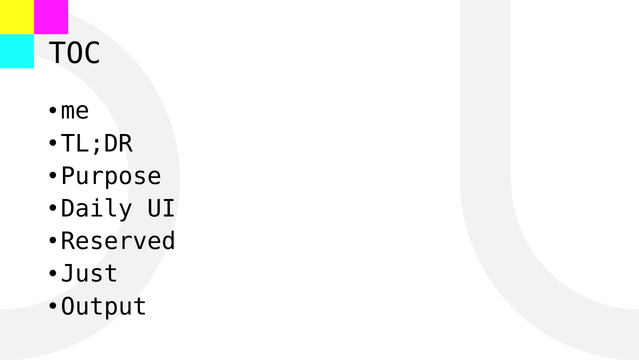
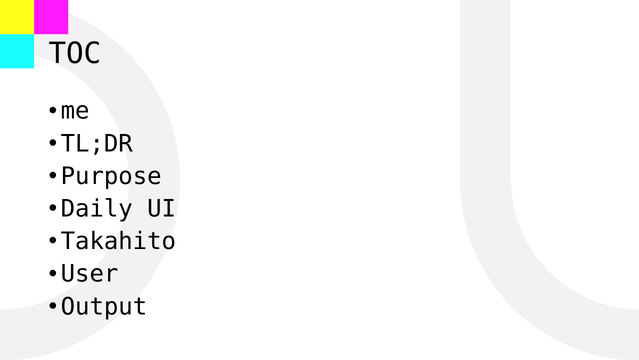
Reserved: Reserved -> Takahito (118, 241)
Just: Just -> User (90, 274)
